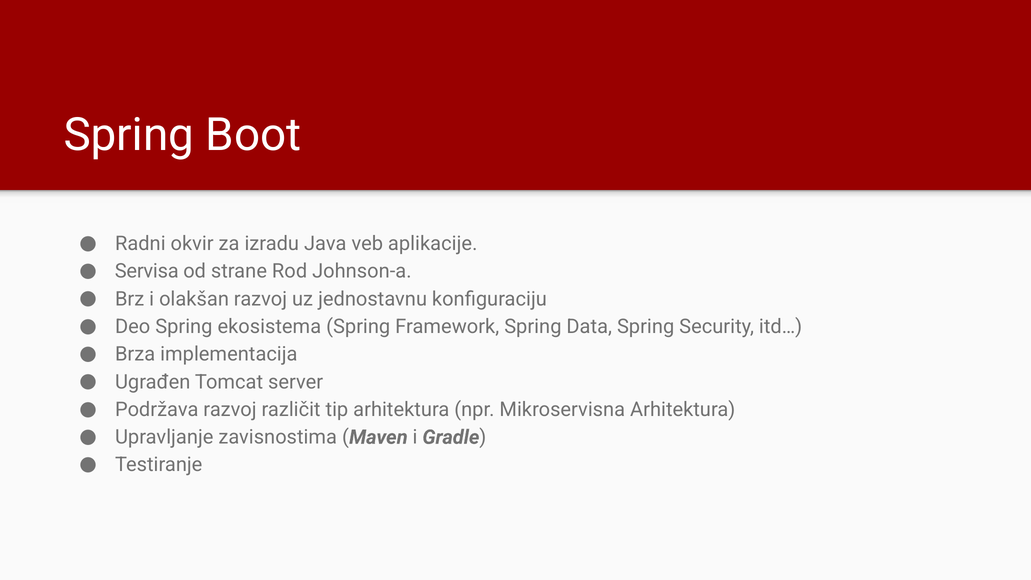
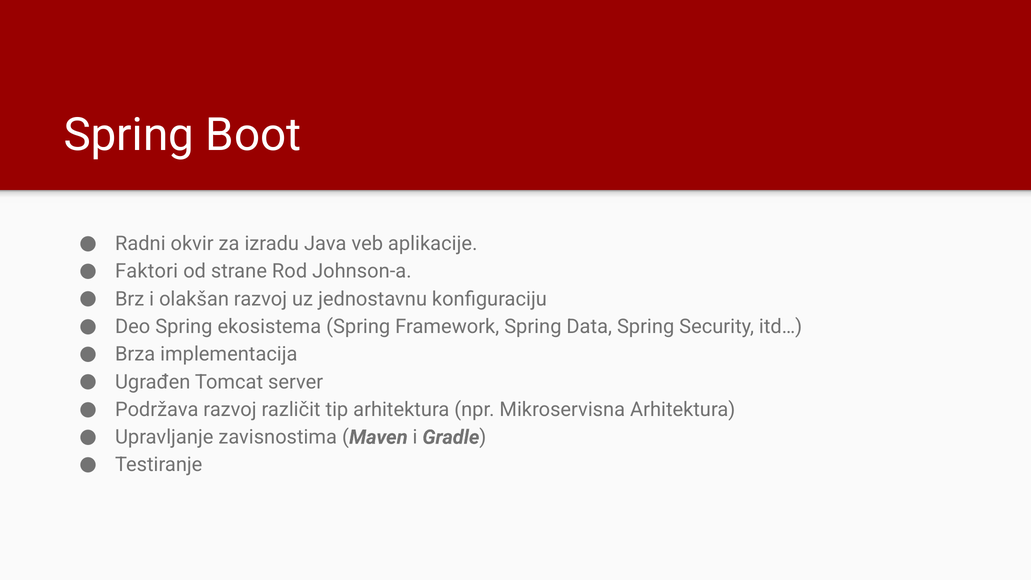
Servisa: Servisa -> Faktori (147, 271)
